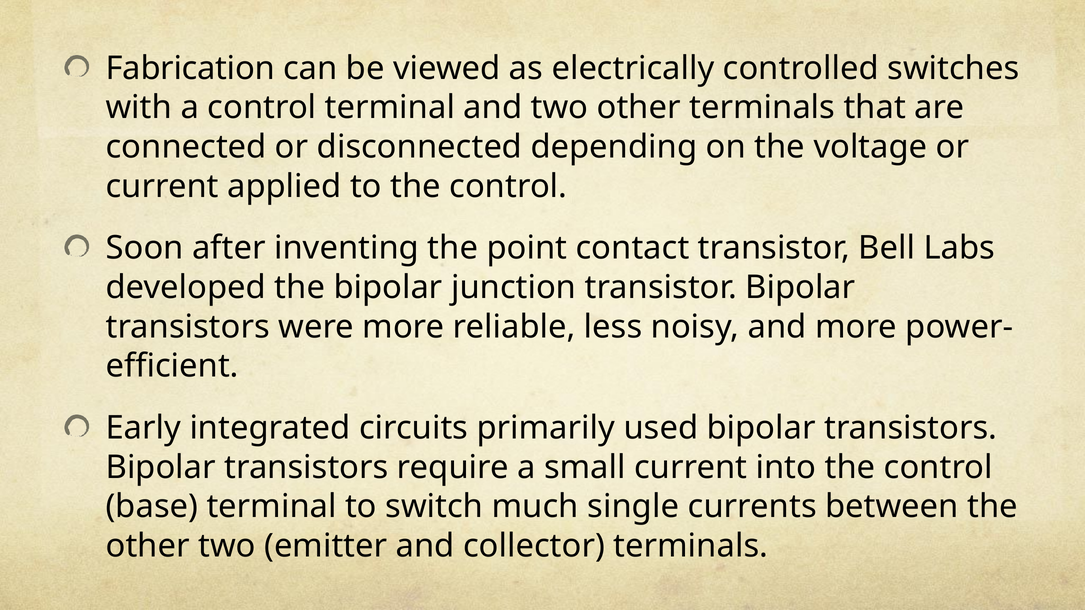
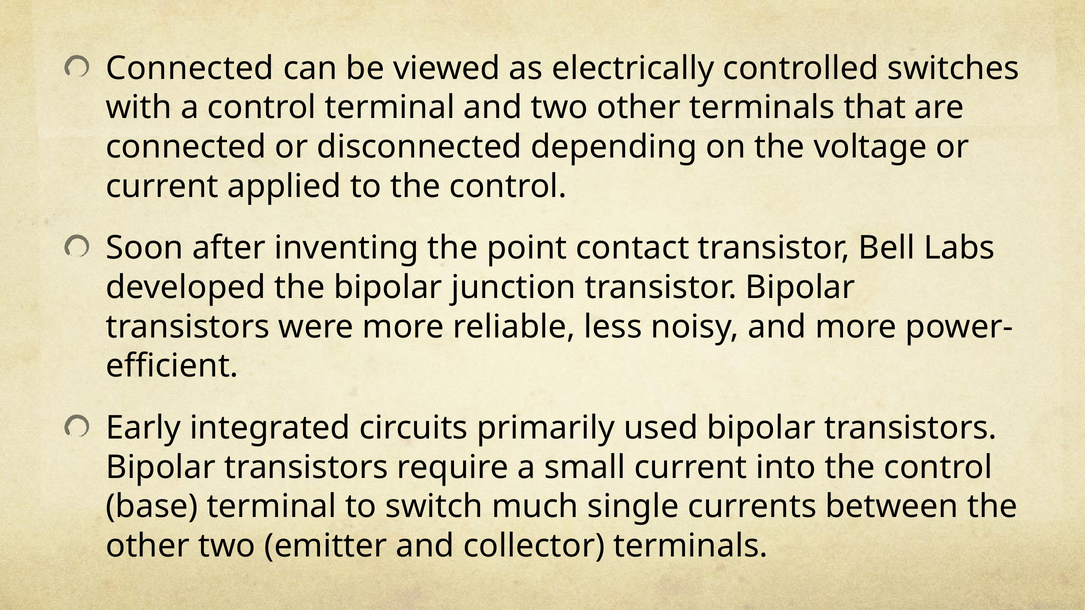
Fabrication: Fabrication -> Connected (190, 68)
